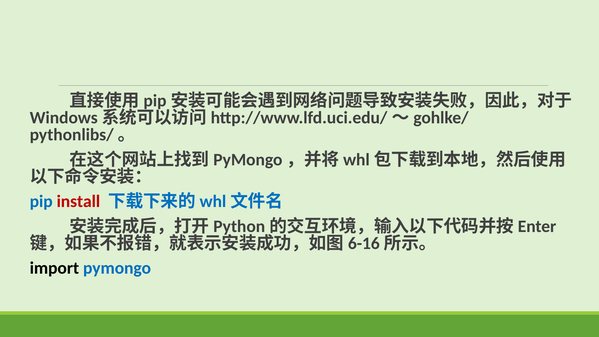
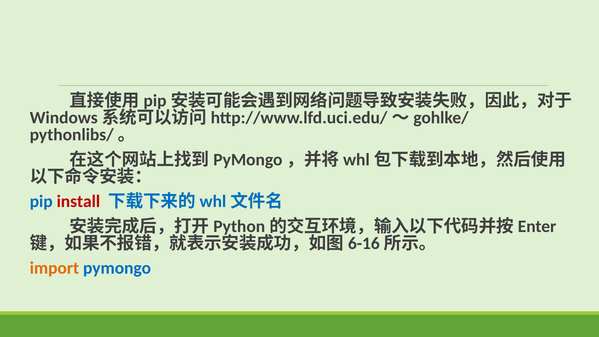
import colour: black -> orange (54, 268)
